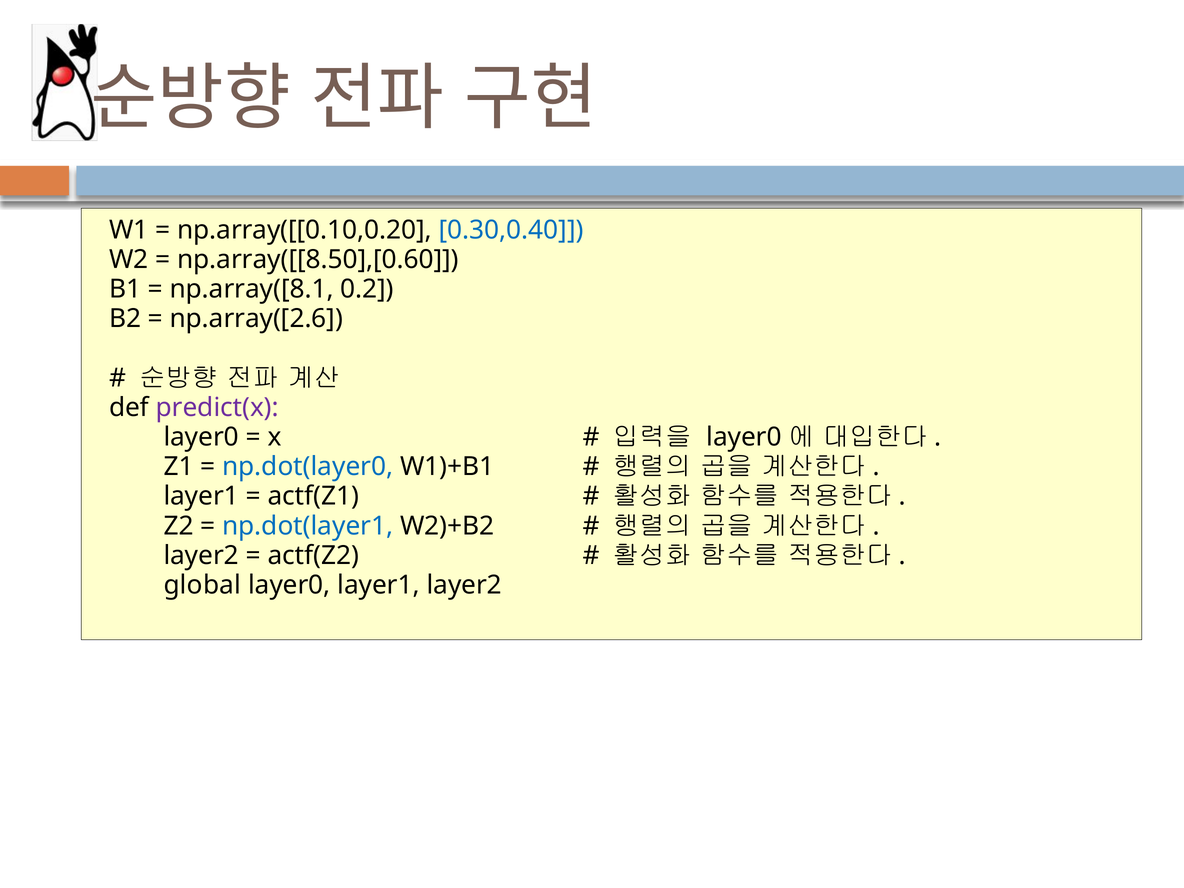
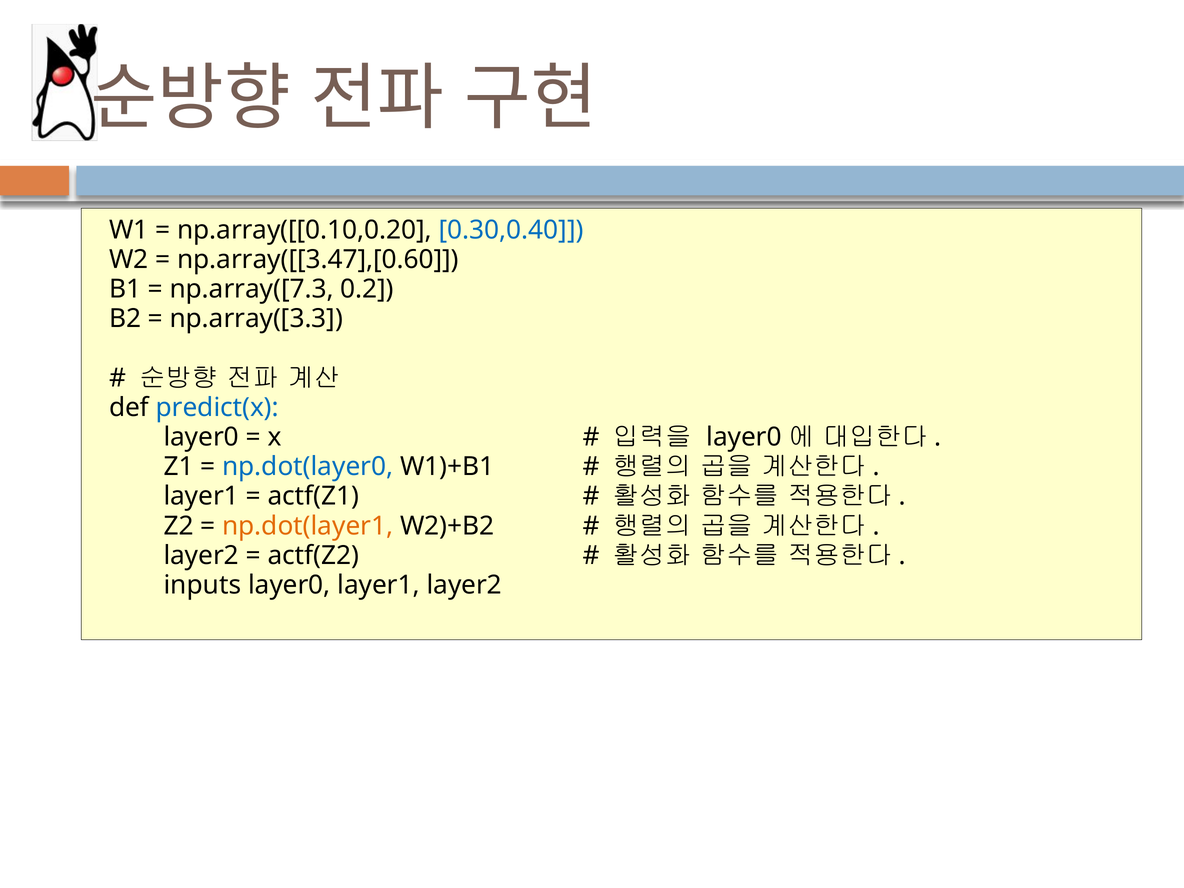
np.array([[8.50],[0.60: np.array([[8.50],[0.60 -> np.array([[3.47],[0.60 (318, 259)
np.array([8.1: np.array([8.1 -> np.array([7.3 (252, 289)
np.array([2.6: np.array([2.6 -> np.array([3.3 (256, 319)
predict(x colour: purple -> blue (217, 407)
np.dot(layer1 colour: blue -> orange (308, 526)
global: global -> inputs (202, 585)
